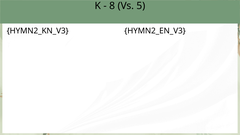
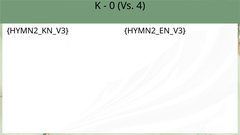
8: 8 -> 0 (112, 6)
5: 5 -> 4 (141, 6)
